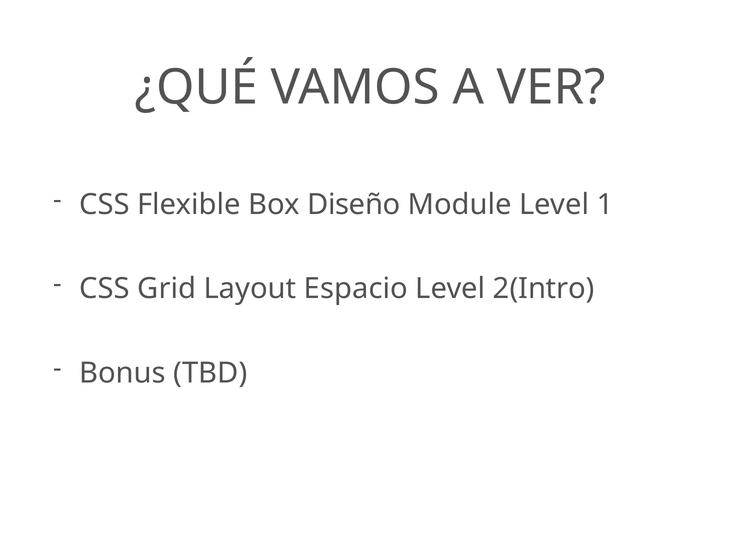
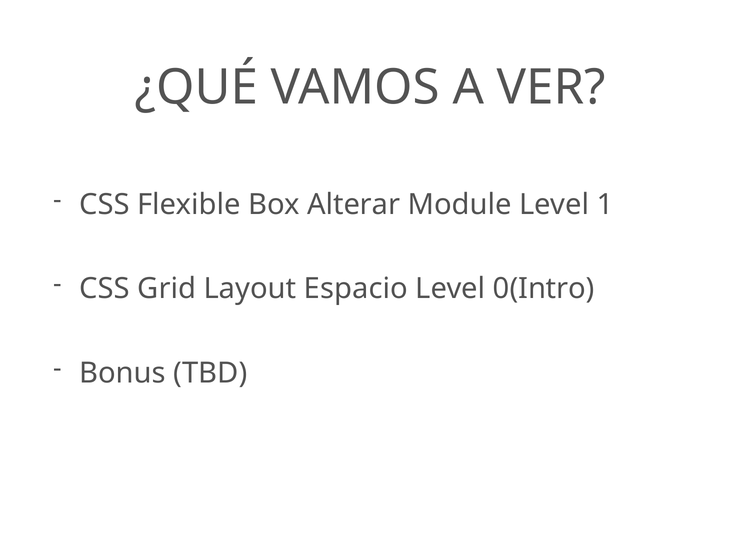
Diseño: Diseño -> Alterar (354, 204)
2(Intro: 2(Intro -> 0(Intro (544, 289)
